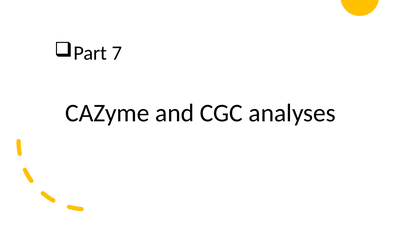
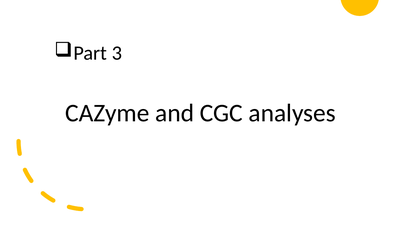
7: 7 -> 3 (117, 53)
